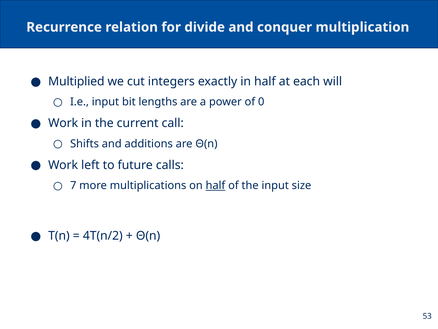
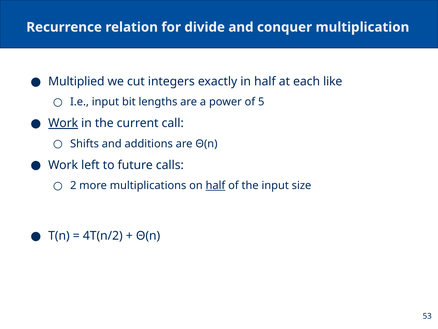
will: will -> like (333, 81)
0: 0 -> 5 (261, 102)
Work underline: none -> present (63, 123)
7: 7 -> 2 (73, 185)
